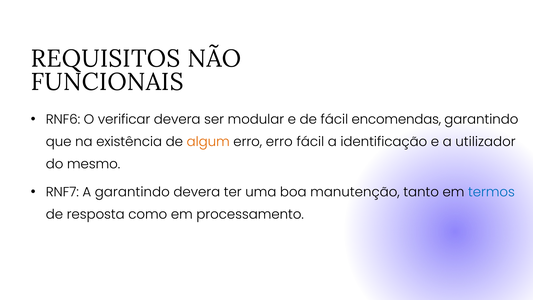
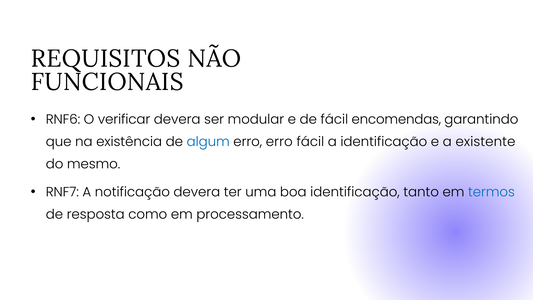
algum colour: orange -> blue (208, 142)
utilizador: utilizador -> existente (485, 142)
A garantindo: garantindo -> notificação (132, 192)
boa manutenção: manutenção -> identificação (355, 192)
